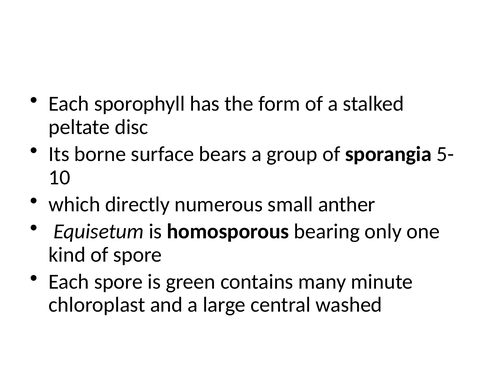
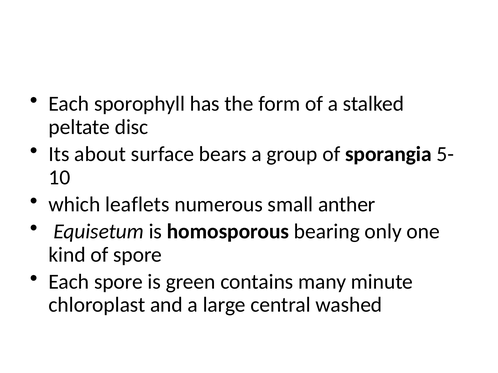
borne: borne -> about (100, 154)
directly: directly -> leaflets (137, 205)
